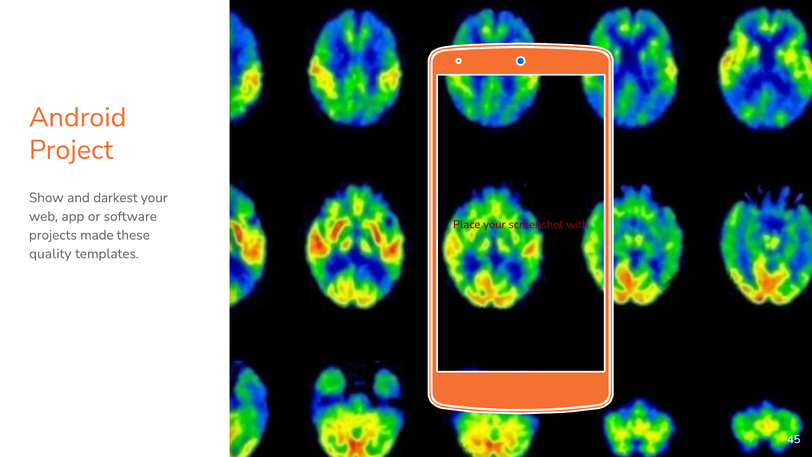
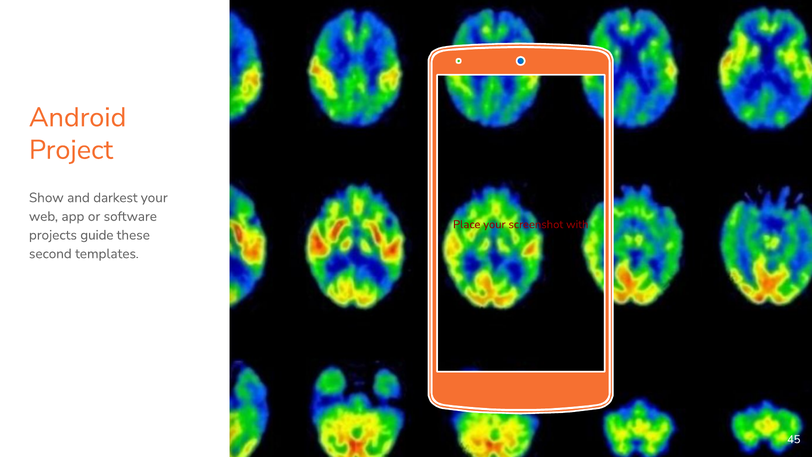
made: made -> guide (97, 235)
quality: quality -> second (50, 254)
